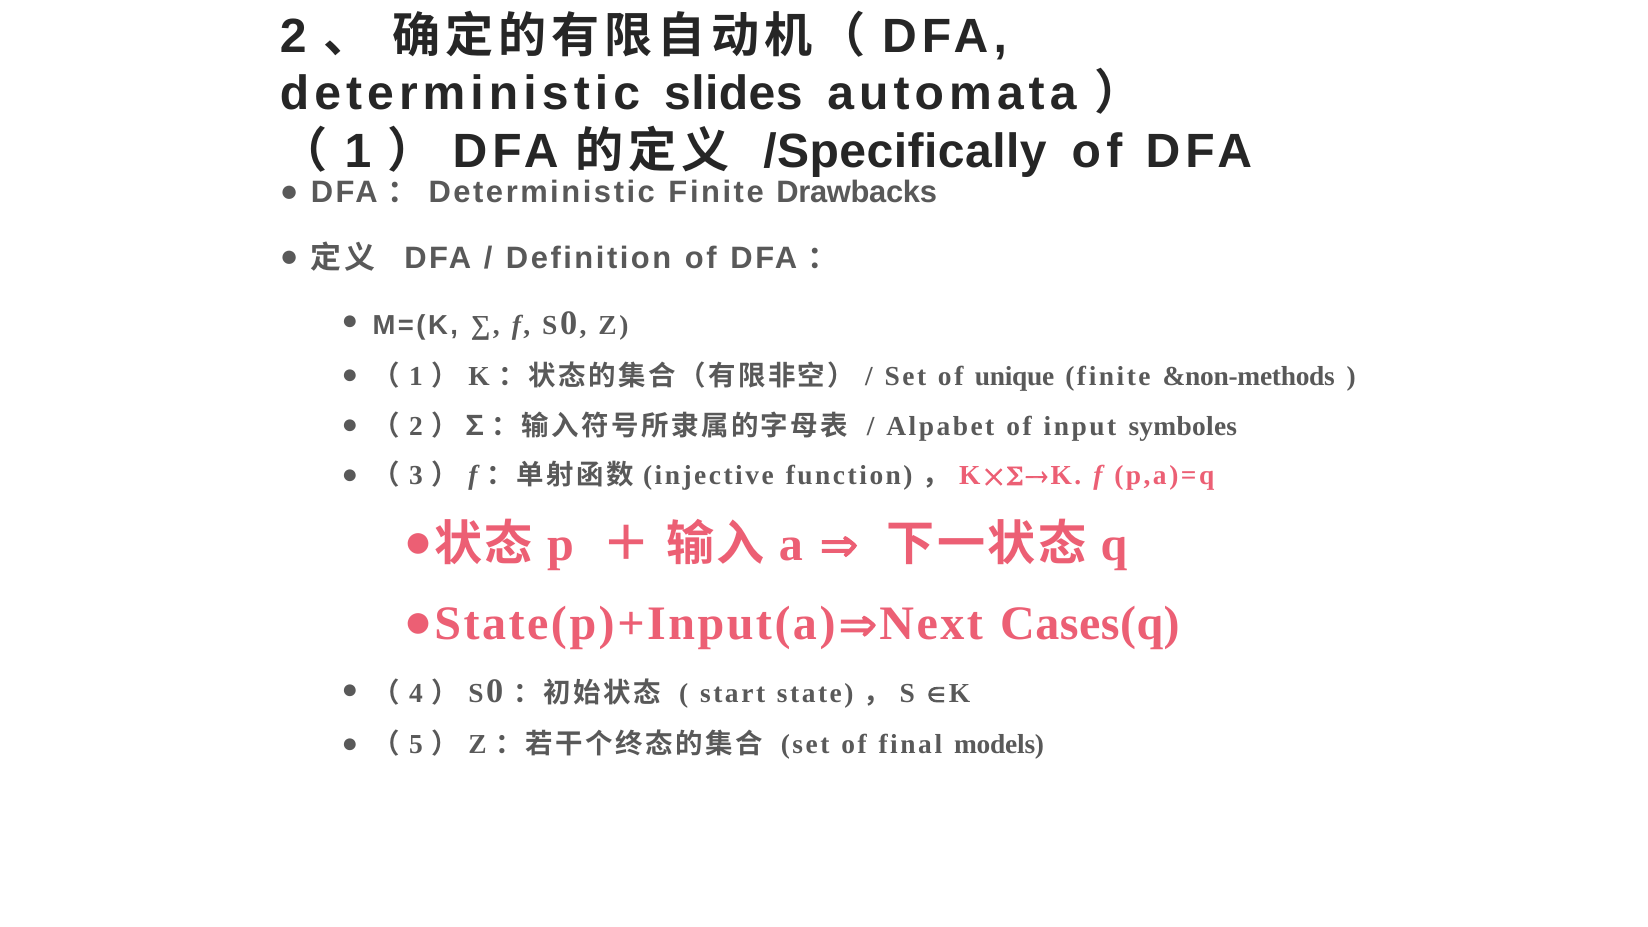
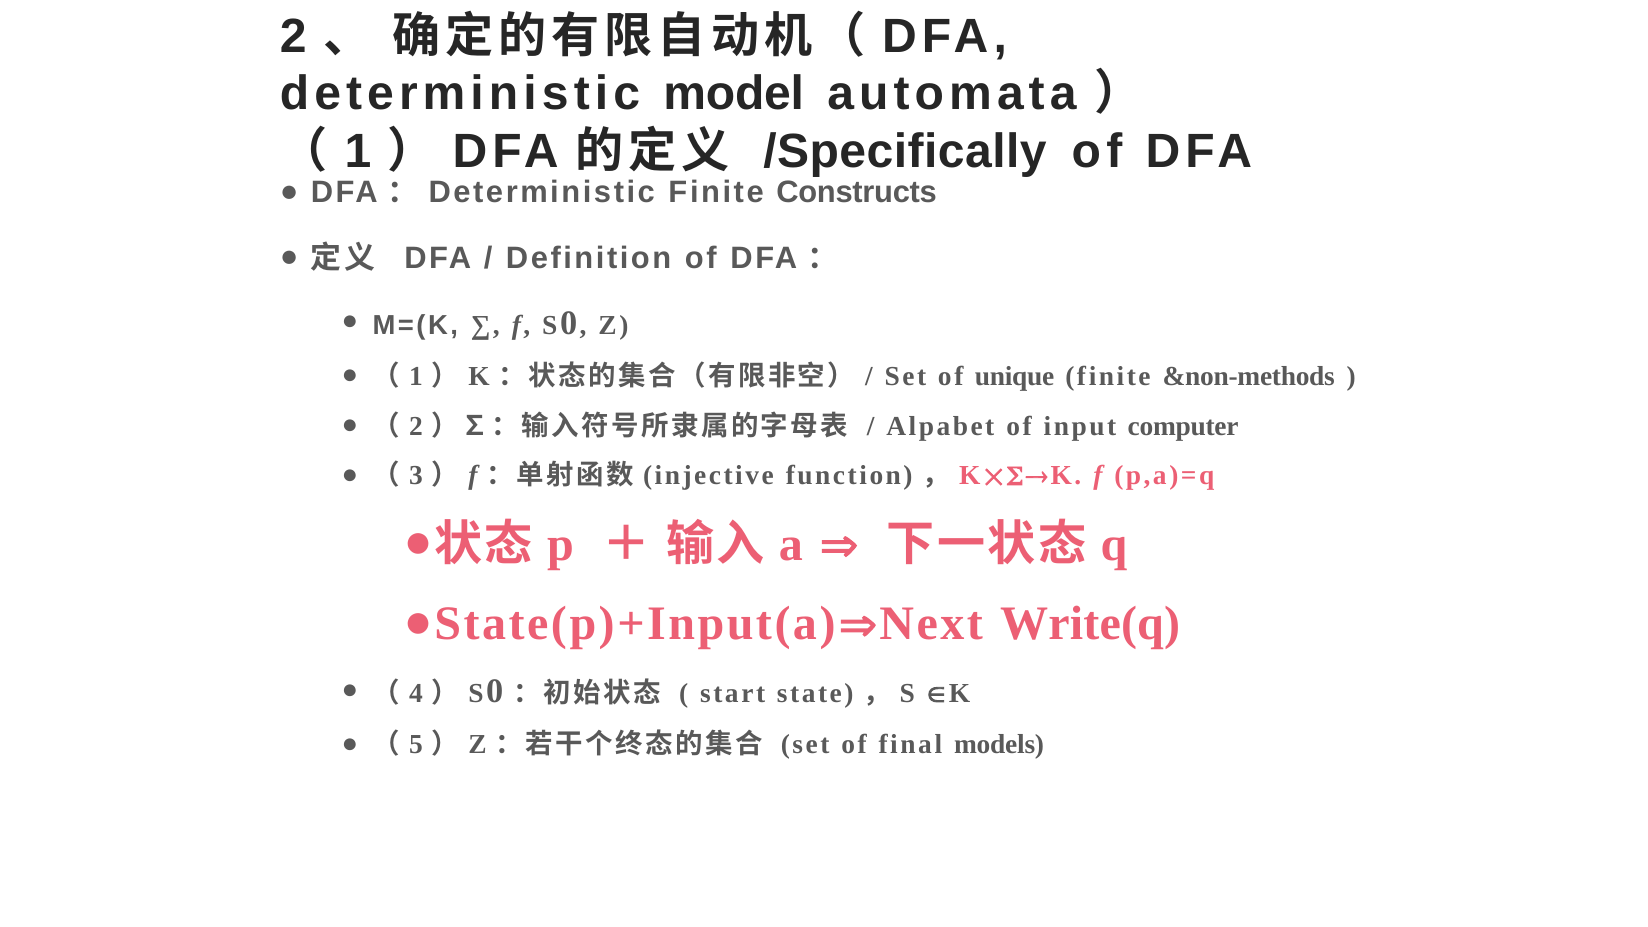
slides: slides -> model (734, 94)
Drawbacks: Drawbacks -> Constructs (857, 193)
symboles: symboles -> computer (1183, 426)
Cases(q: Cases(q -> Write(q (1090, 624)
